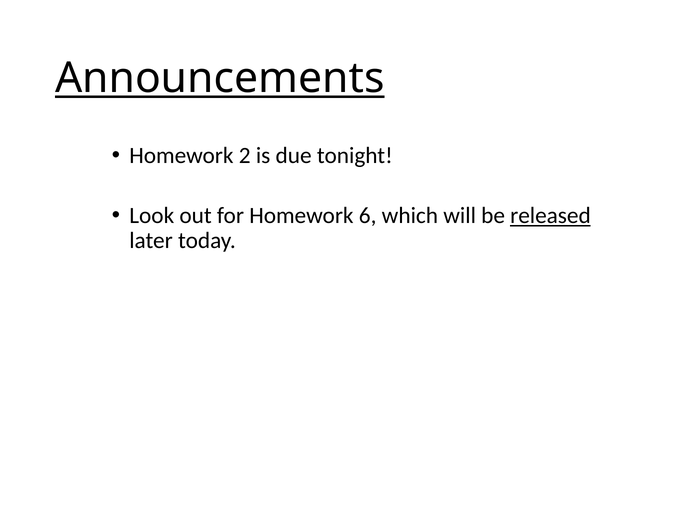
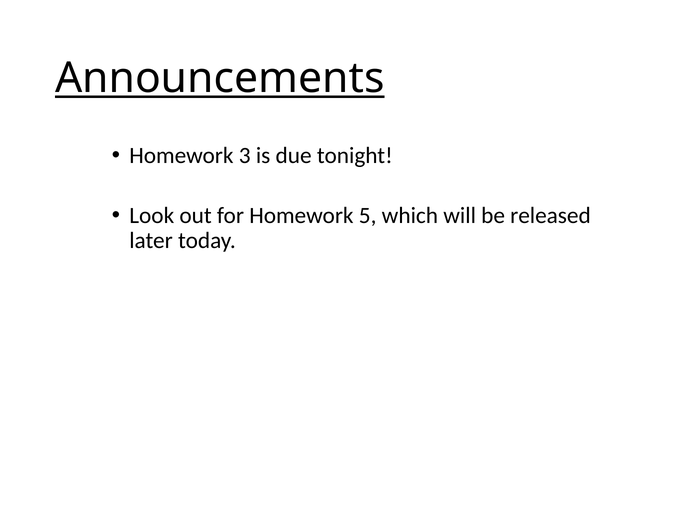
2: 2 -> 3 (245, 156)
6: 6 -> 5 (368, 216)
released underline: present -> none (550, 216)
